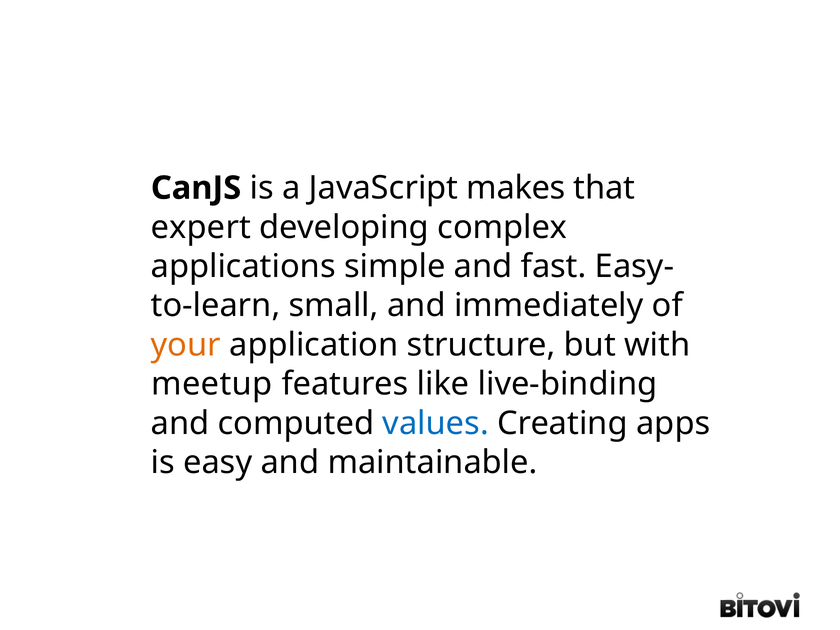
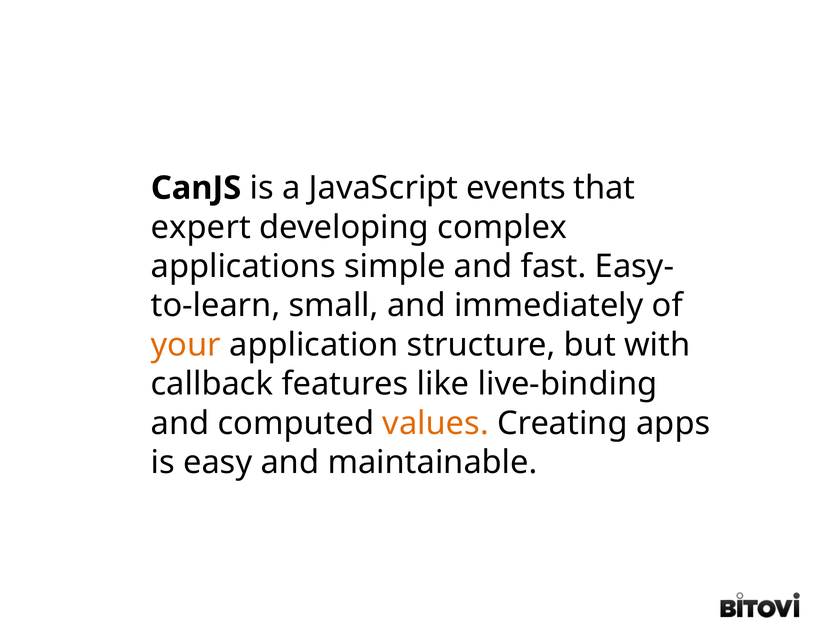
makes: makes -> events (516, 188)
meetup: meetup -> callback (212, 384)
values colour: blue -> orange (436, 423)
